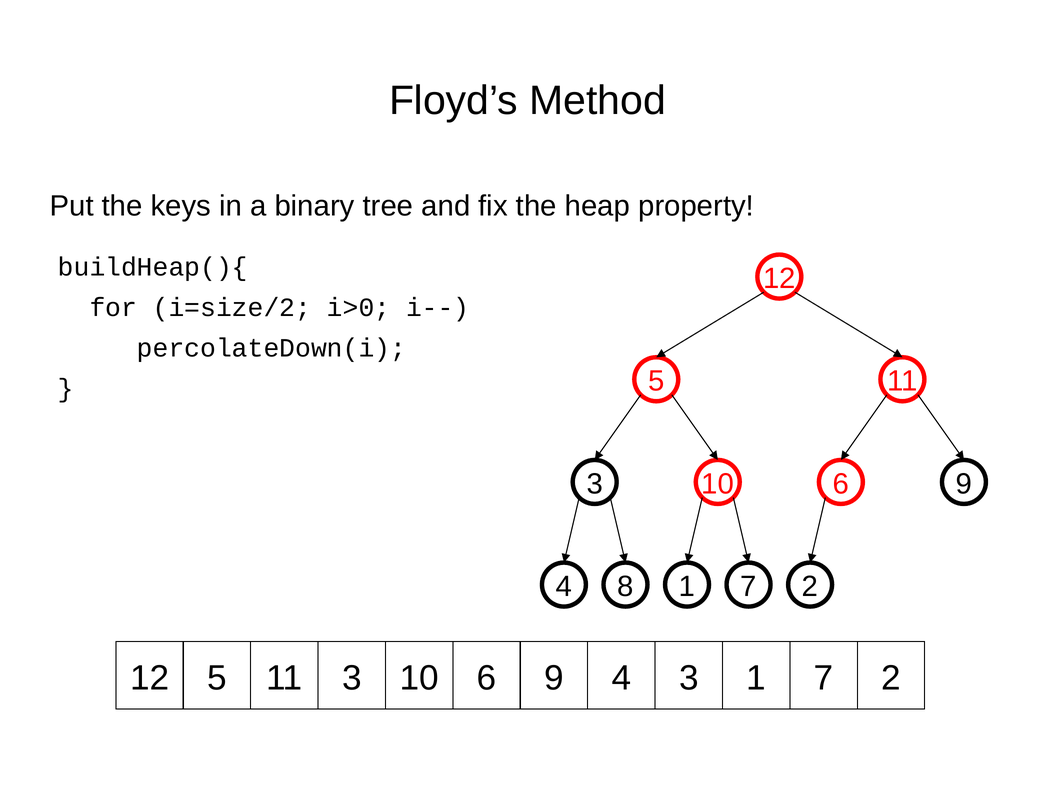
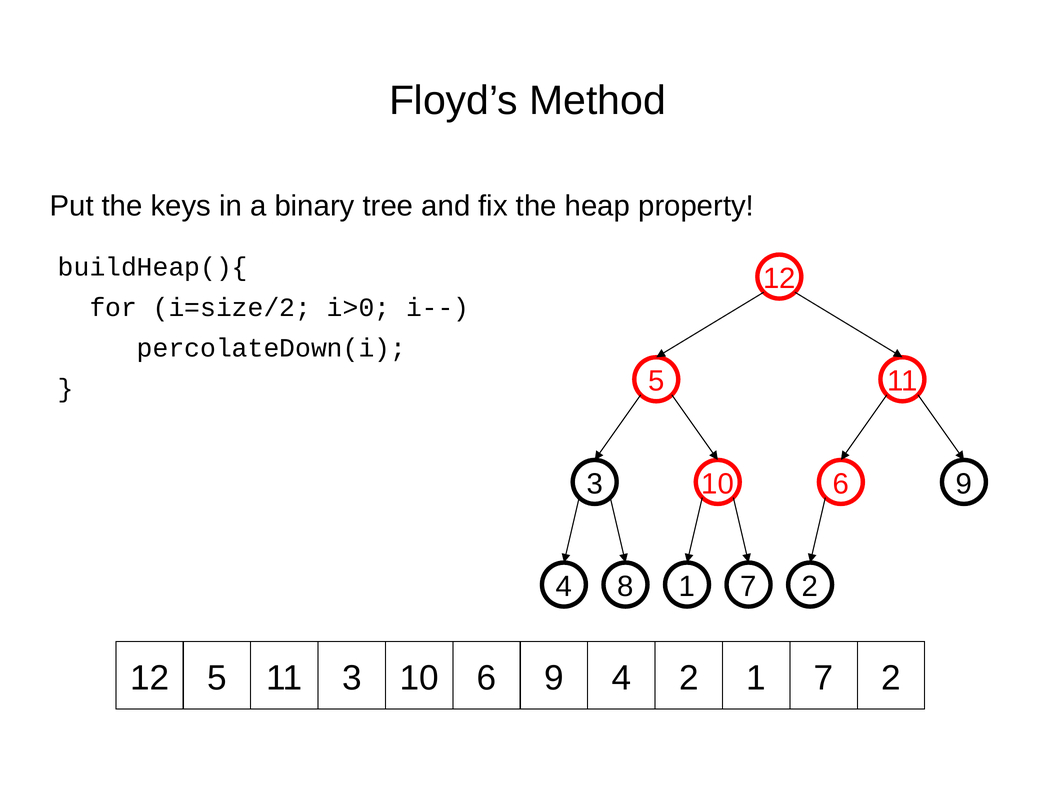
4 3: 3 -> 2 (689, 677)
